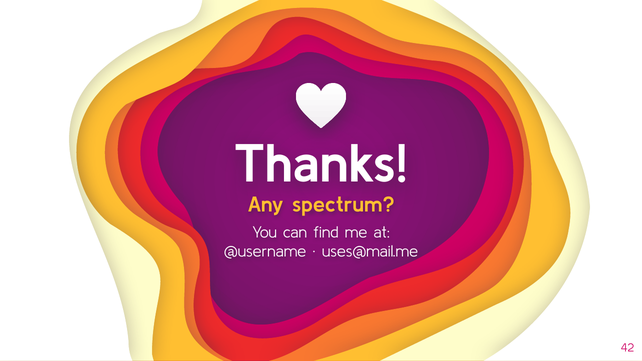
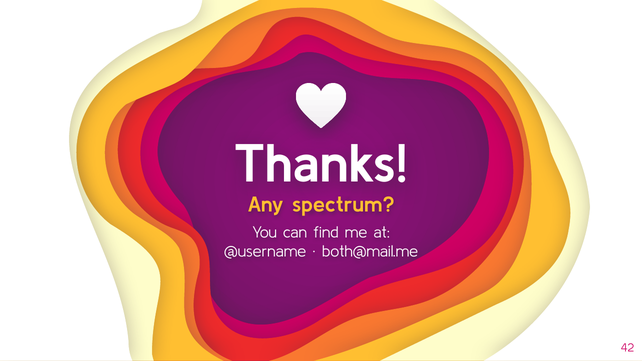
uses@mail.me: uses@mail.me -> both@mail.me (370, 252)
